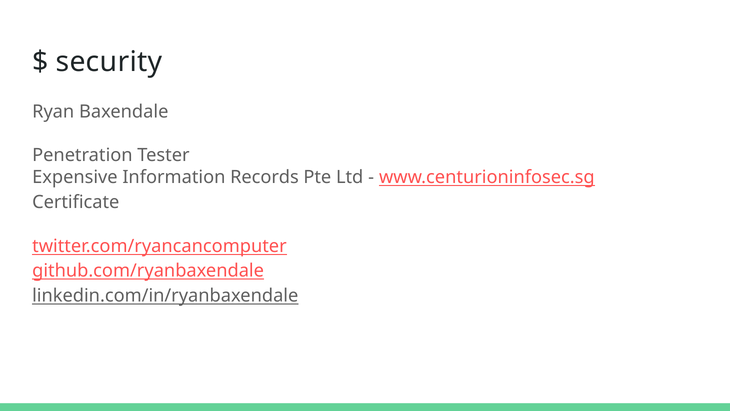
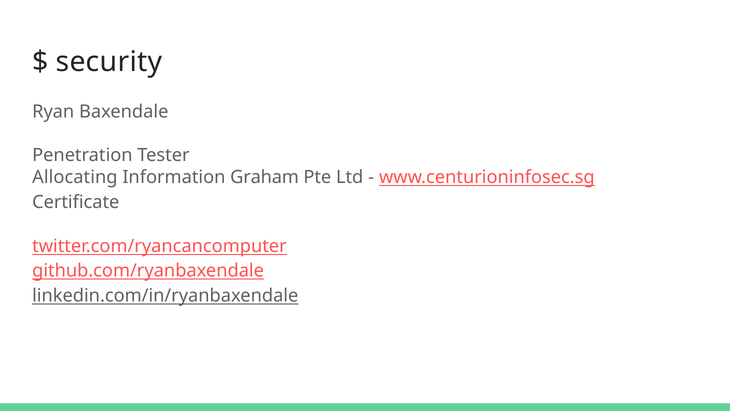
Expensive: Expensive -> Allocating (75, 177)
Records: Records -> Graham (265, 177)
